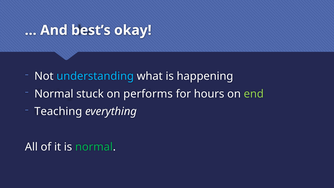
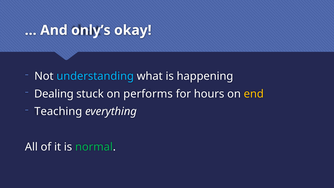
best’s: best’s -> only’s (91, 30)
Normal: Normal -> Dealing (54, 94)
end colour: light green -> yellow (254, 94)
